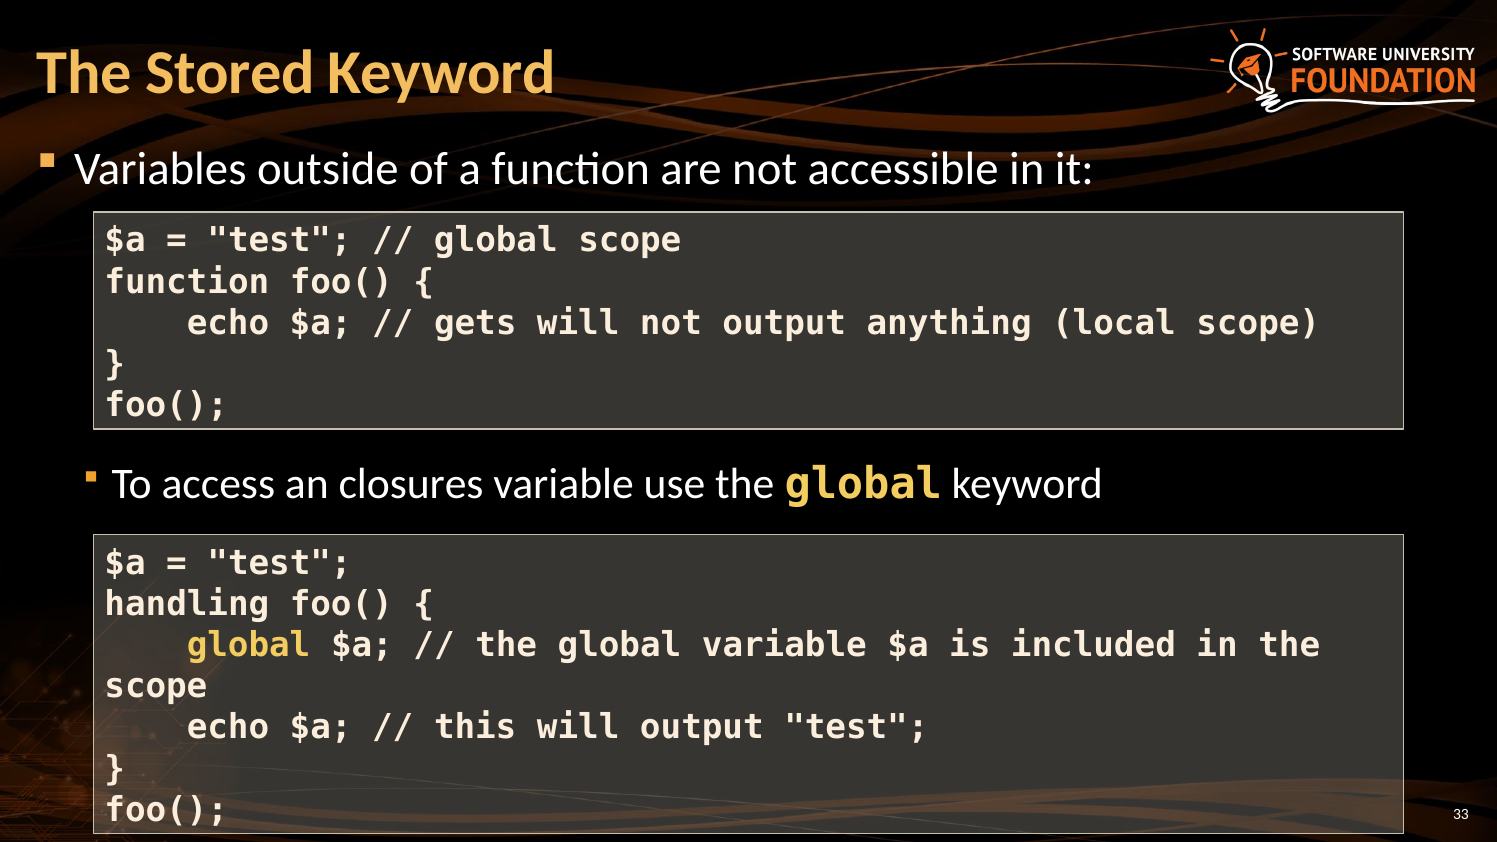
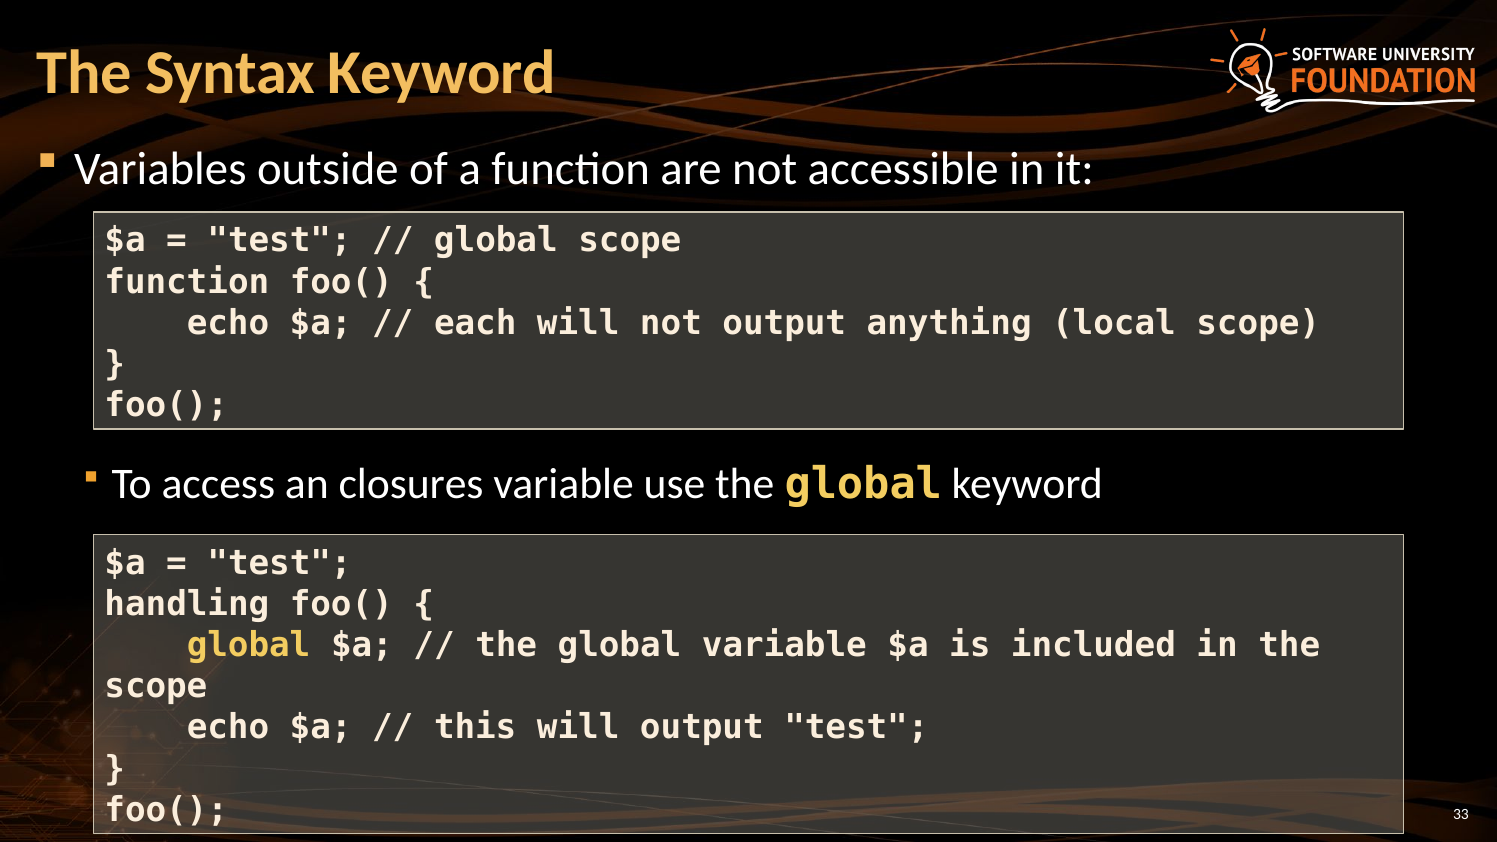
Stored: Stored -> Syntax (230, 73)
gets: gets -> each (475, 323)
